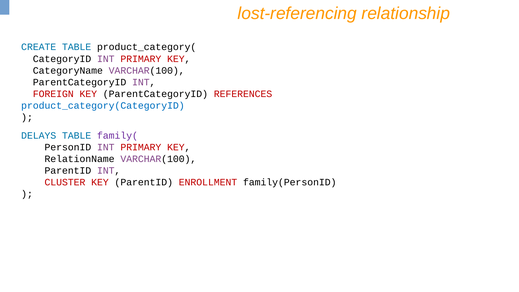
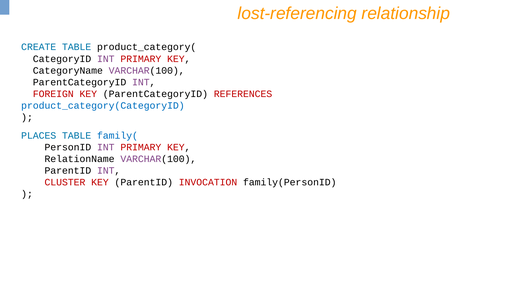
DELAYS: DELAYS -> PLACES (39, 136)
family( colour: purple -> blue (118, 136)
ENROLLMENT: ENROLLMENT -> INVOCATION (208, 182)
